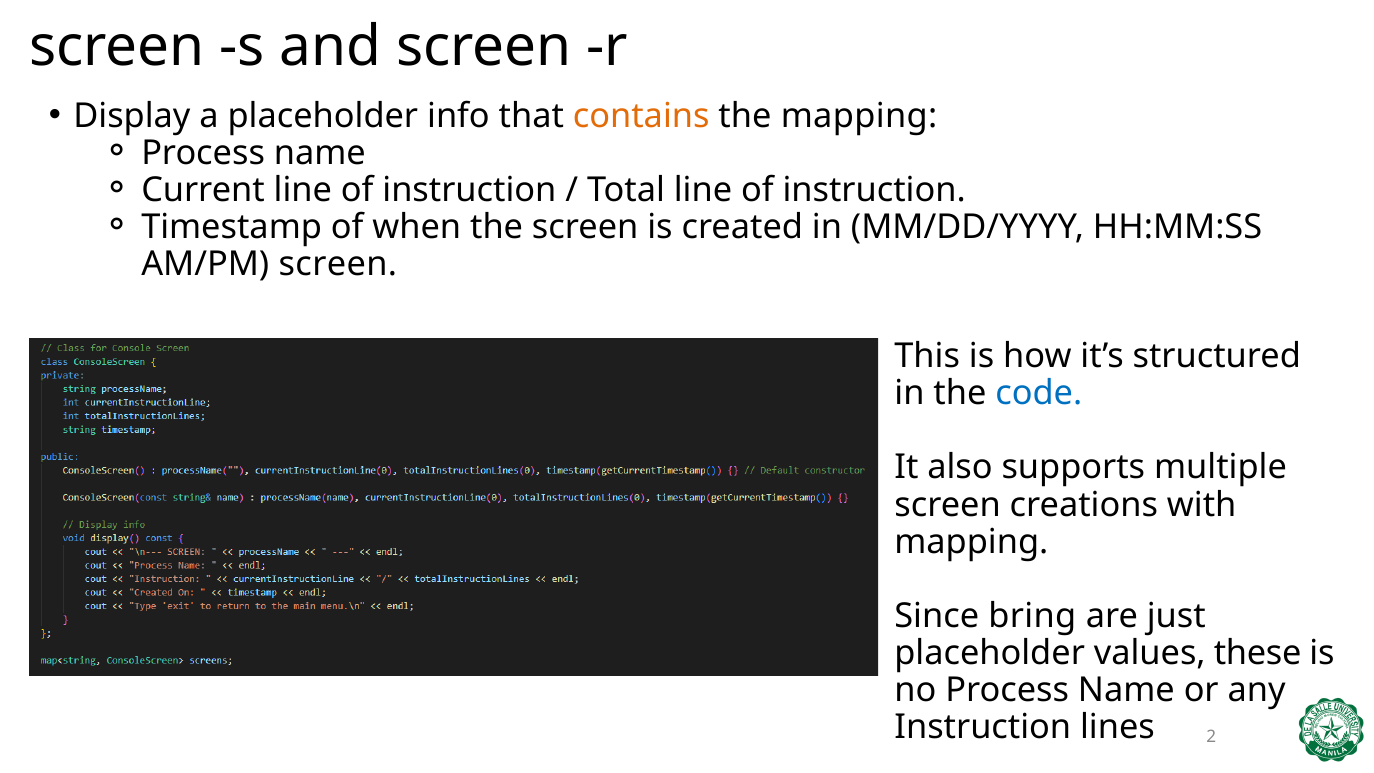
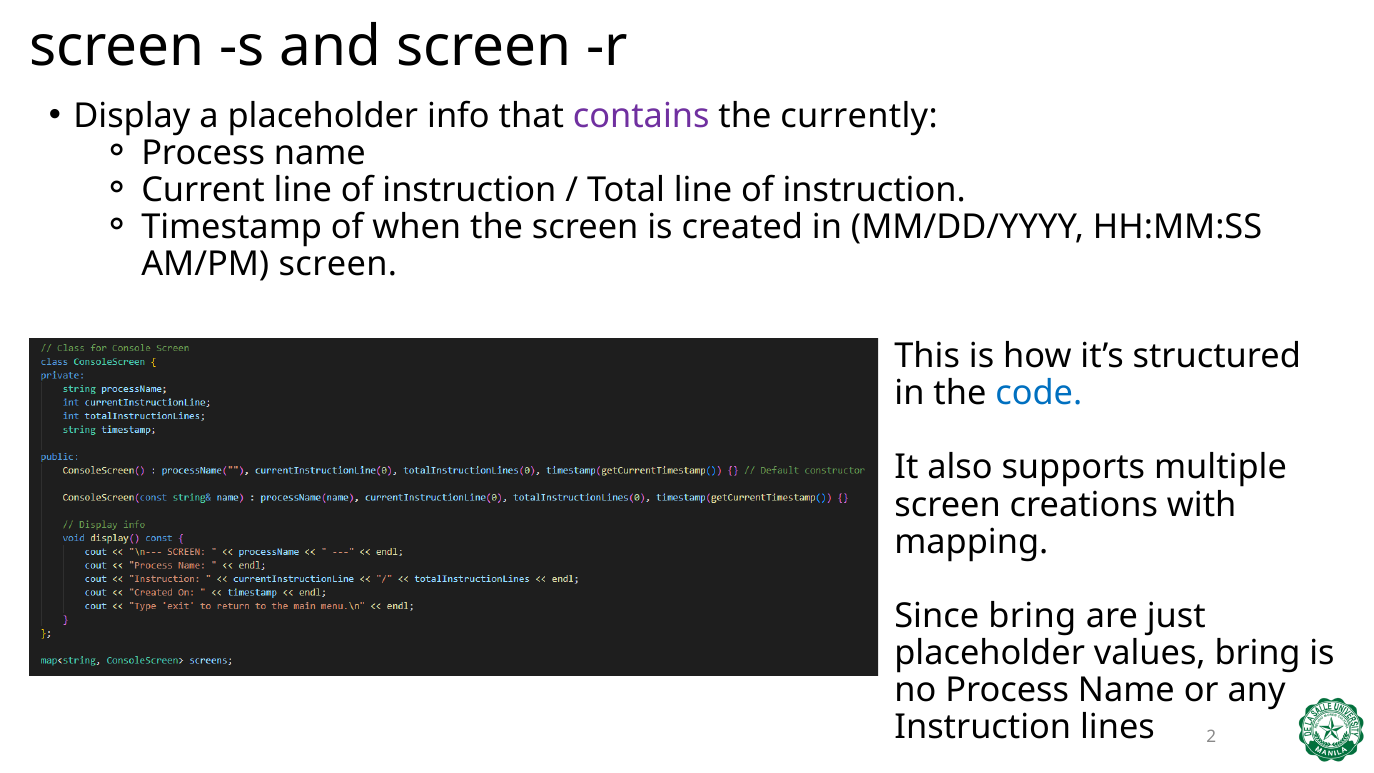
contains colour: orange -> purple (641, 116)
the mapping: mapping -> currently (859, 116)
values these: these -> bring (1258, 653)
